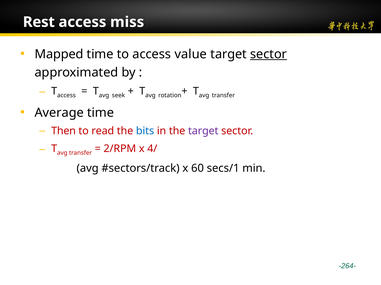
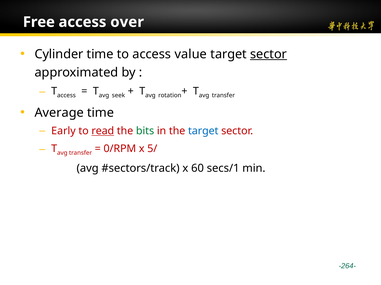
Rest: Rest -> Free (39, 22)
miss: miss -> over (127, 22)
Mapped: Mapped -> Cylinder (59, 54)
Then: Then -> Early (63, 131)
read underline: none -> present (103, 131)
bits colour: blue -> green (145, 131)
target colour: purple -> blue (203, 131)
2/RPM: 2/RPM -> 0/RPM (120, 149)
4/: 4/ -> 5/ (152, 149)
